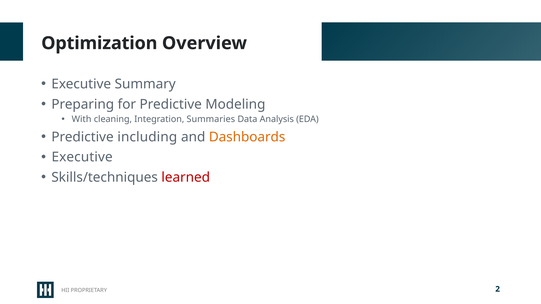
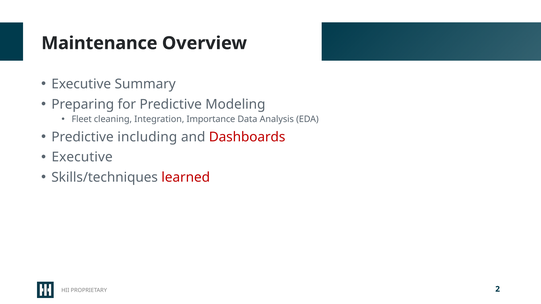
Optimization: Optimization -> Maintenance (99, 43)
With: With -> Fleet (82, 119)
Summaries: Summaries -> Importance (211, 119)
Dashboards colour: orange -> red (247, 137)
